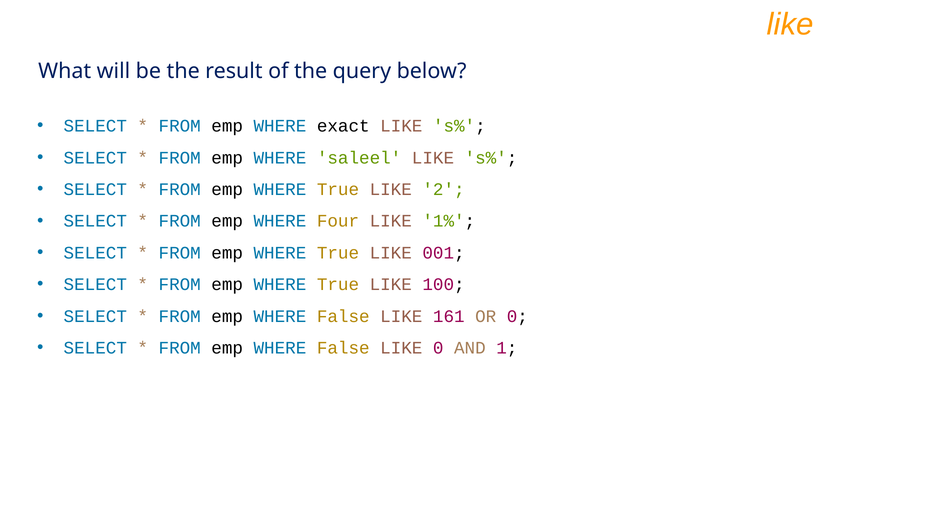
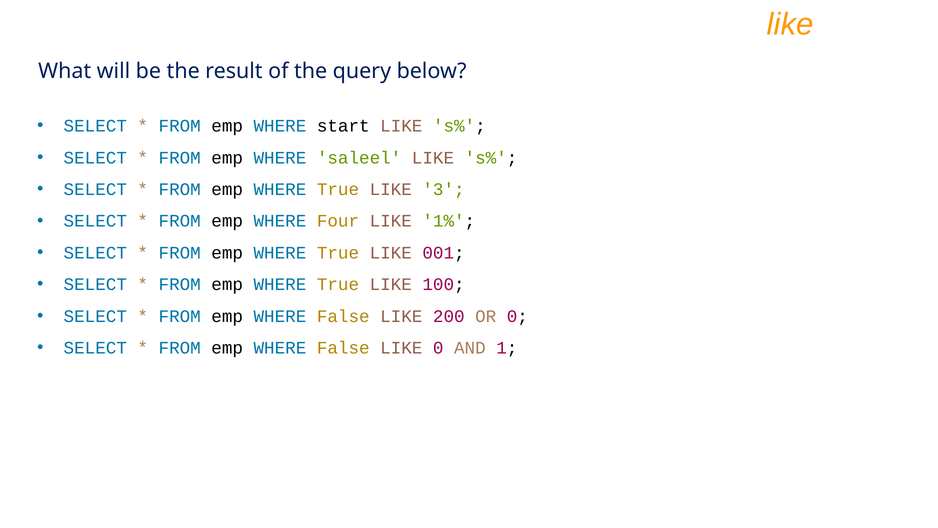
exact: exact -> start (343, 126)
2: 2 -> 3 (444, 189)
161: 161 -> 200 (449, 316)
